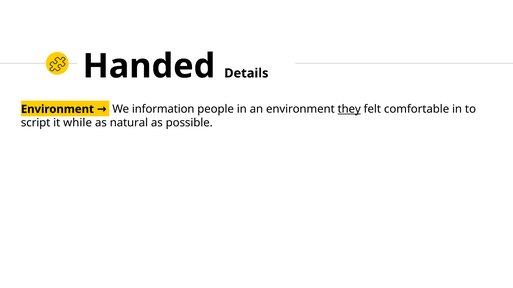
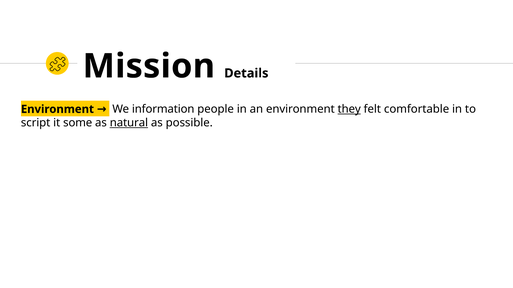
Handed: Handed -> Mission (149, 66)
while: while -> some (78, 123)
natural underline: none -> present (129, 123)
